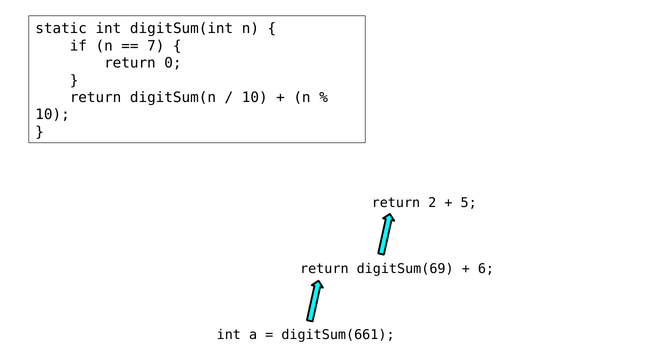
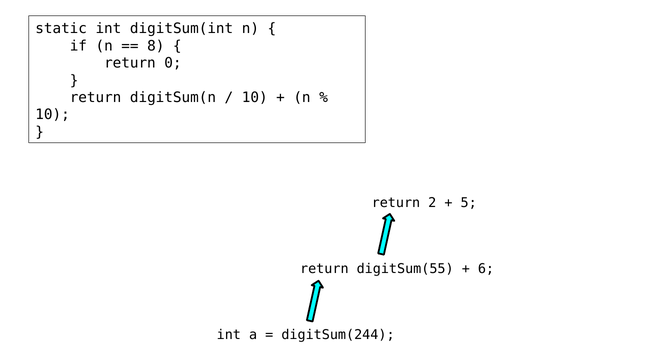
7: 7 -> 8 (156, 46)
digitSum(69: digitSum(69 -> digitSum(55 (405, 269)
digitSum(661: digitSum(661 -> digitSum(244 (338, 335)
